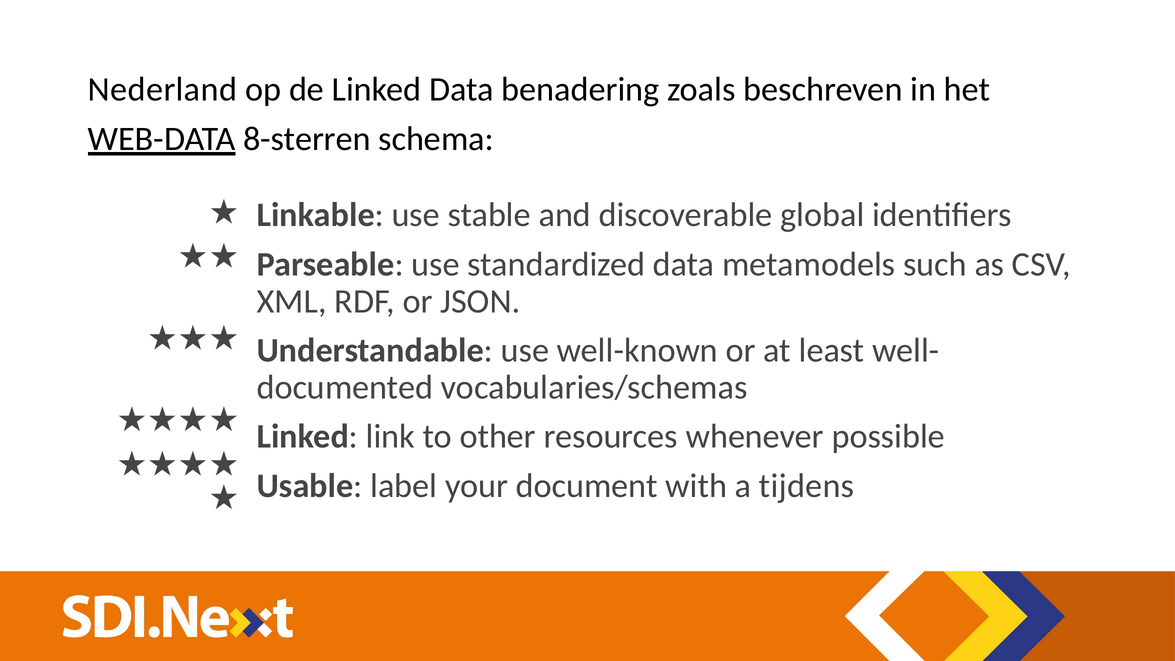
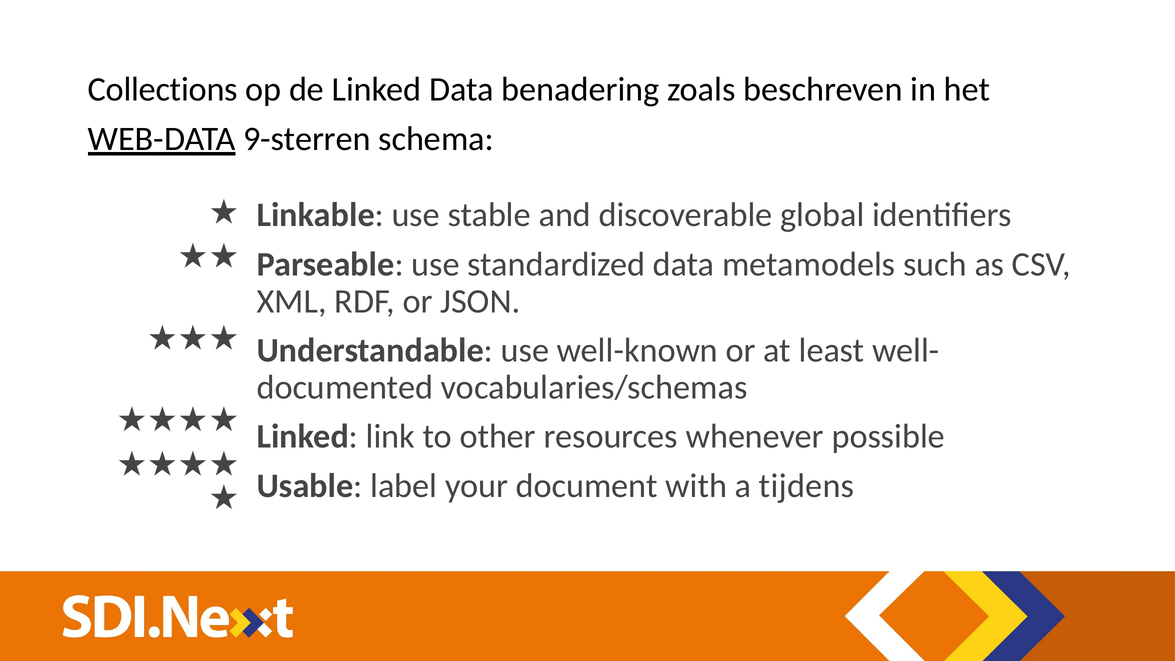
Nederland: Nederland -> Collections (163, 89)
8-sterren: 8-sterren -> 9-sterren (307, 139)
